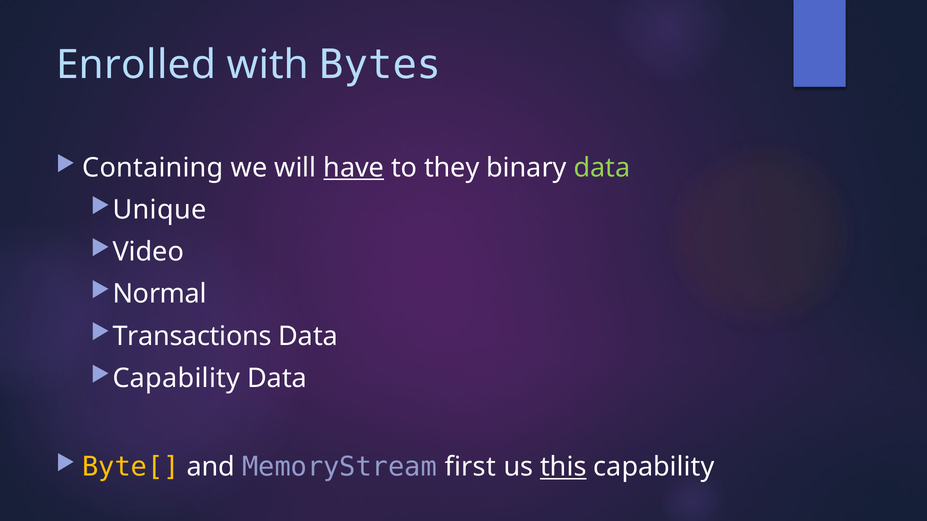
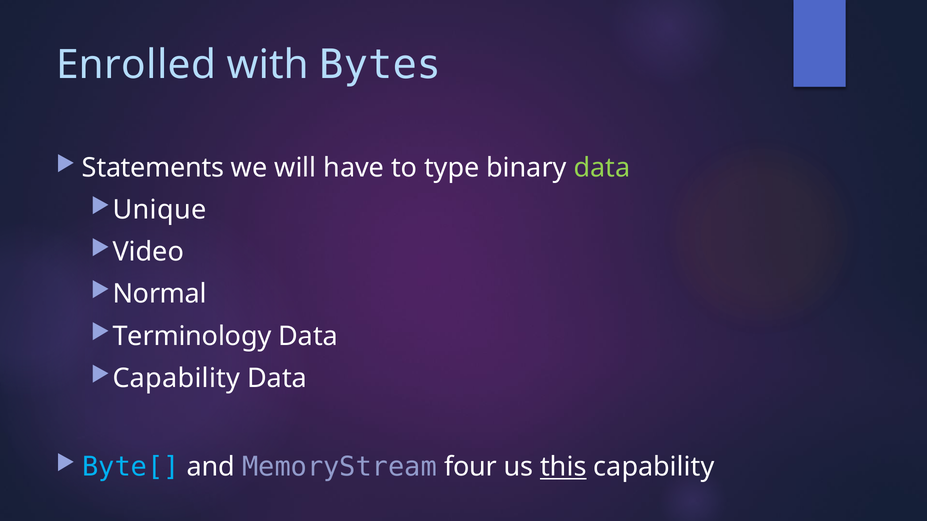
Containing: Containing -> Statements (153, 168)
have underline: present -> none (354, 168)
they: they -> type (452, 168)
Transactions: Transactions -> Terminology (192, 336)
Byte[ colour: yellow -> light blue (131, 467)
first: first -> four (470, 467)
